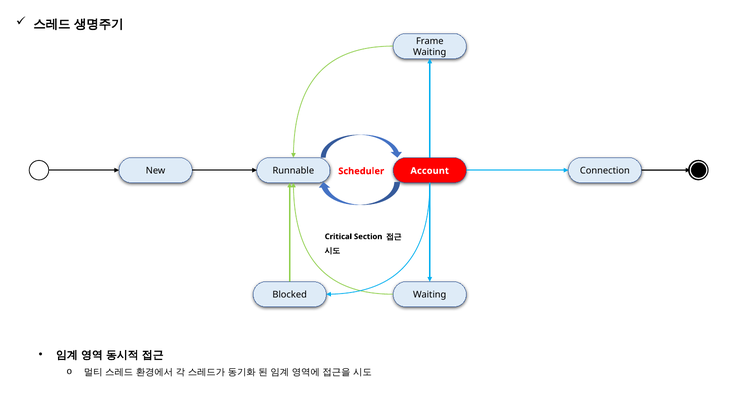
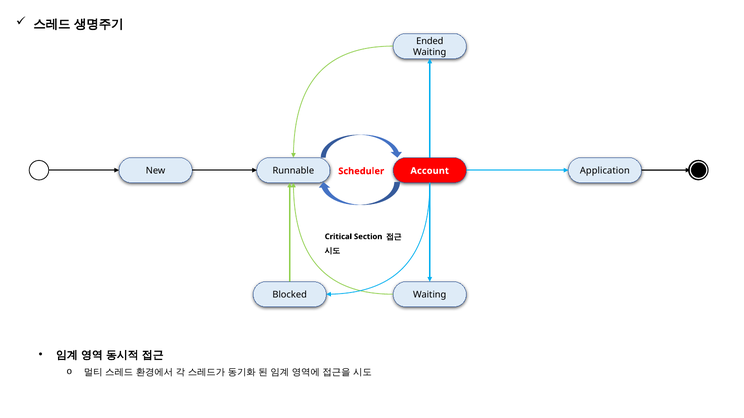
Frame: Frame -> Ended (430, 41)
Connection: Connection -> Application (605, 171)
